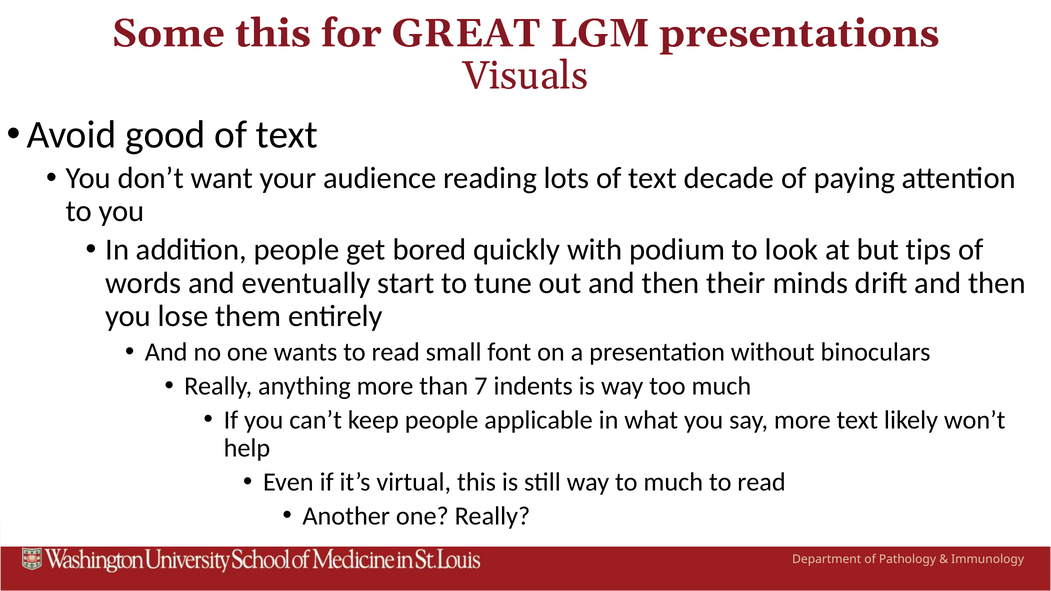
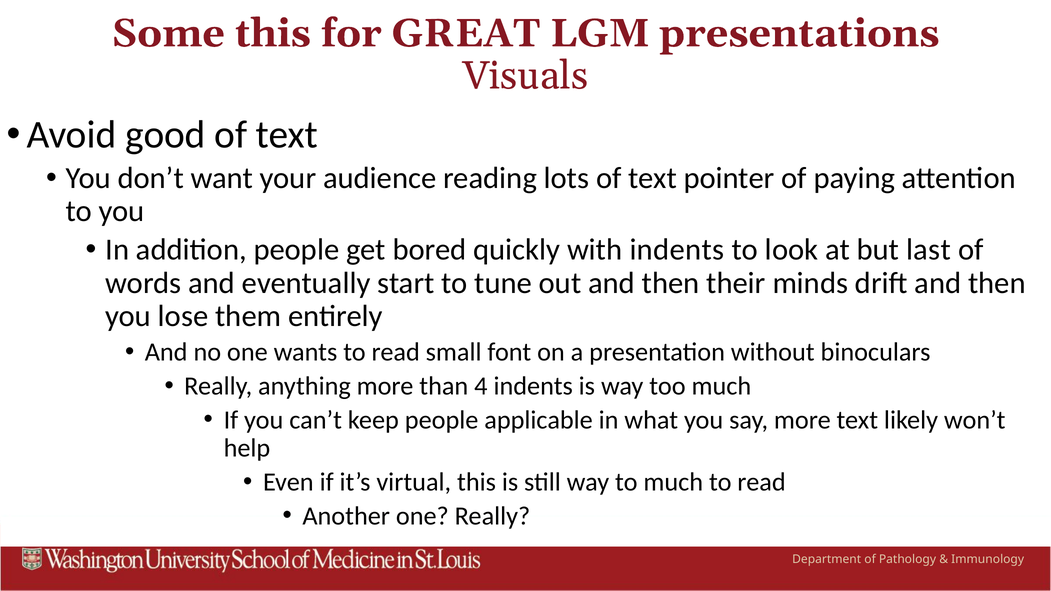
decade: decade -> pointer (729, 178)
with podium: podium -> indents (677, 250)
tips: tips -> last (928, 250)
7: 7 -> 4 (481, 386)
